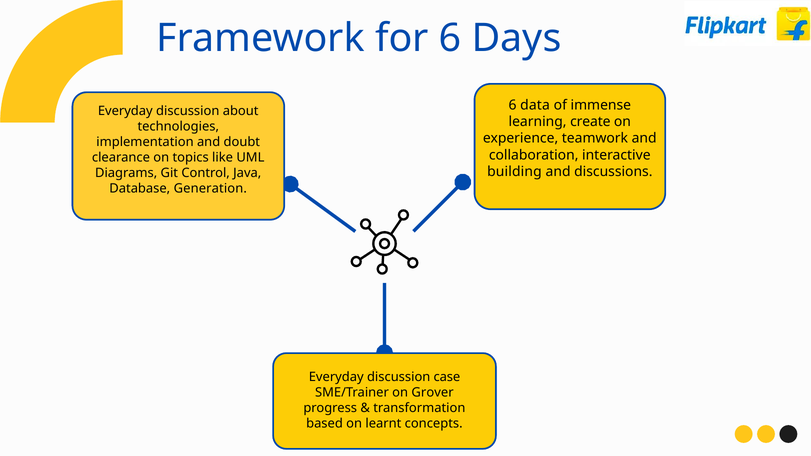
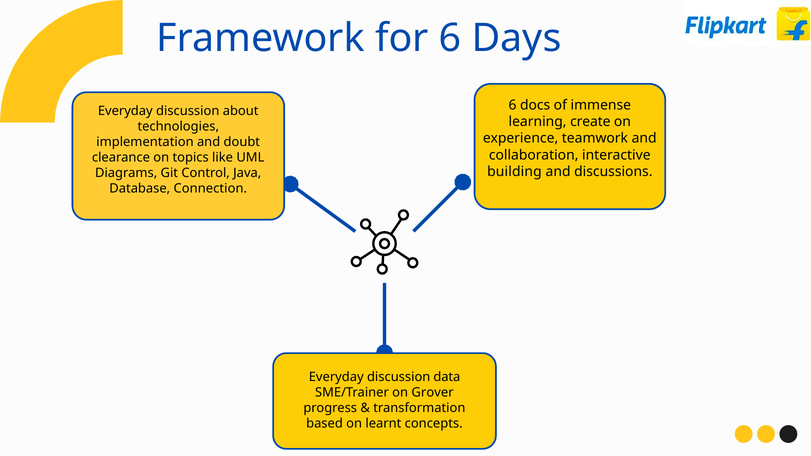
data: data -> docs (535, 105)
Generation: Generation -> Connection (210, 189)
case: case -> data (447, 377)
